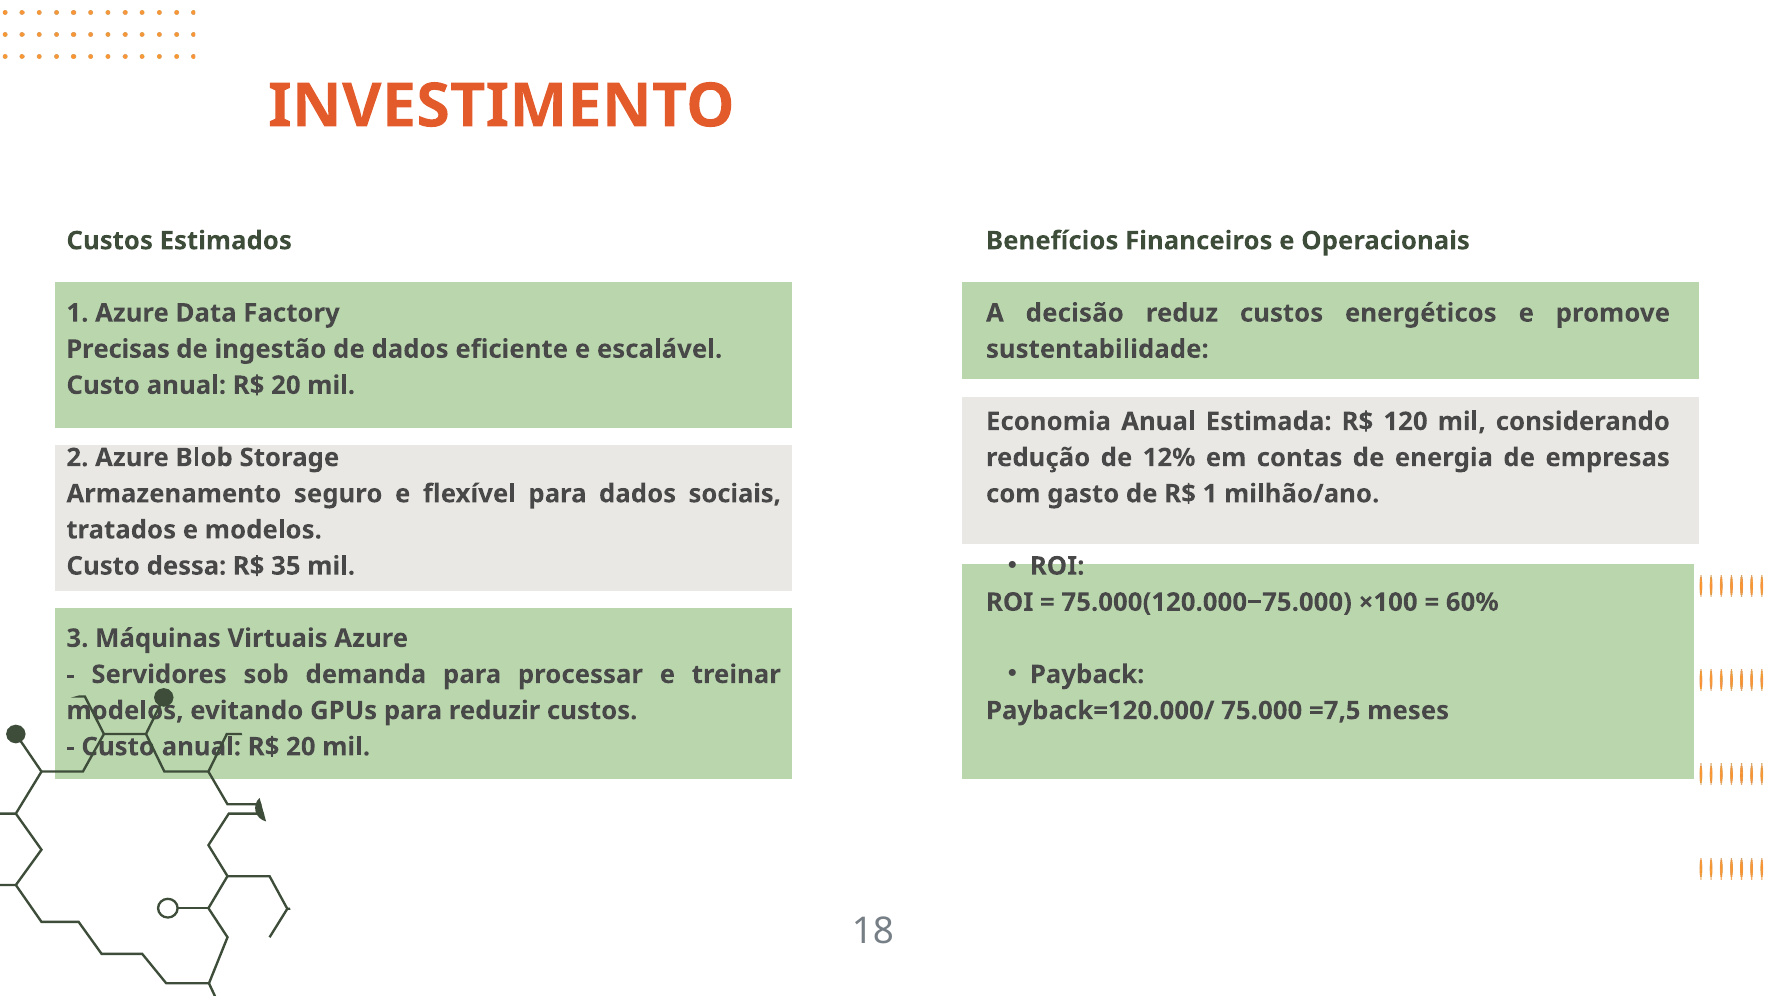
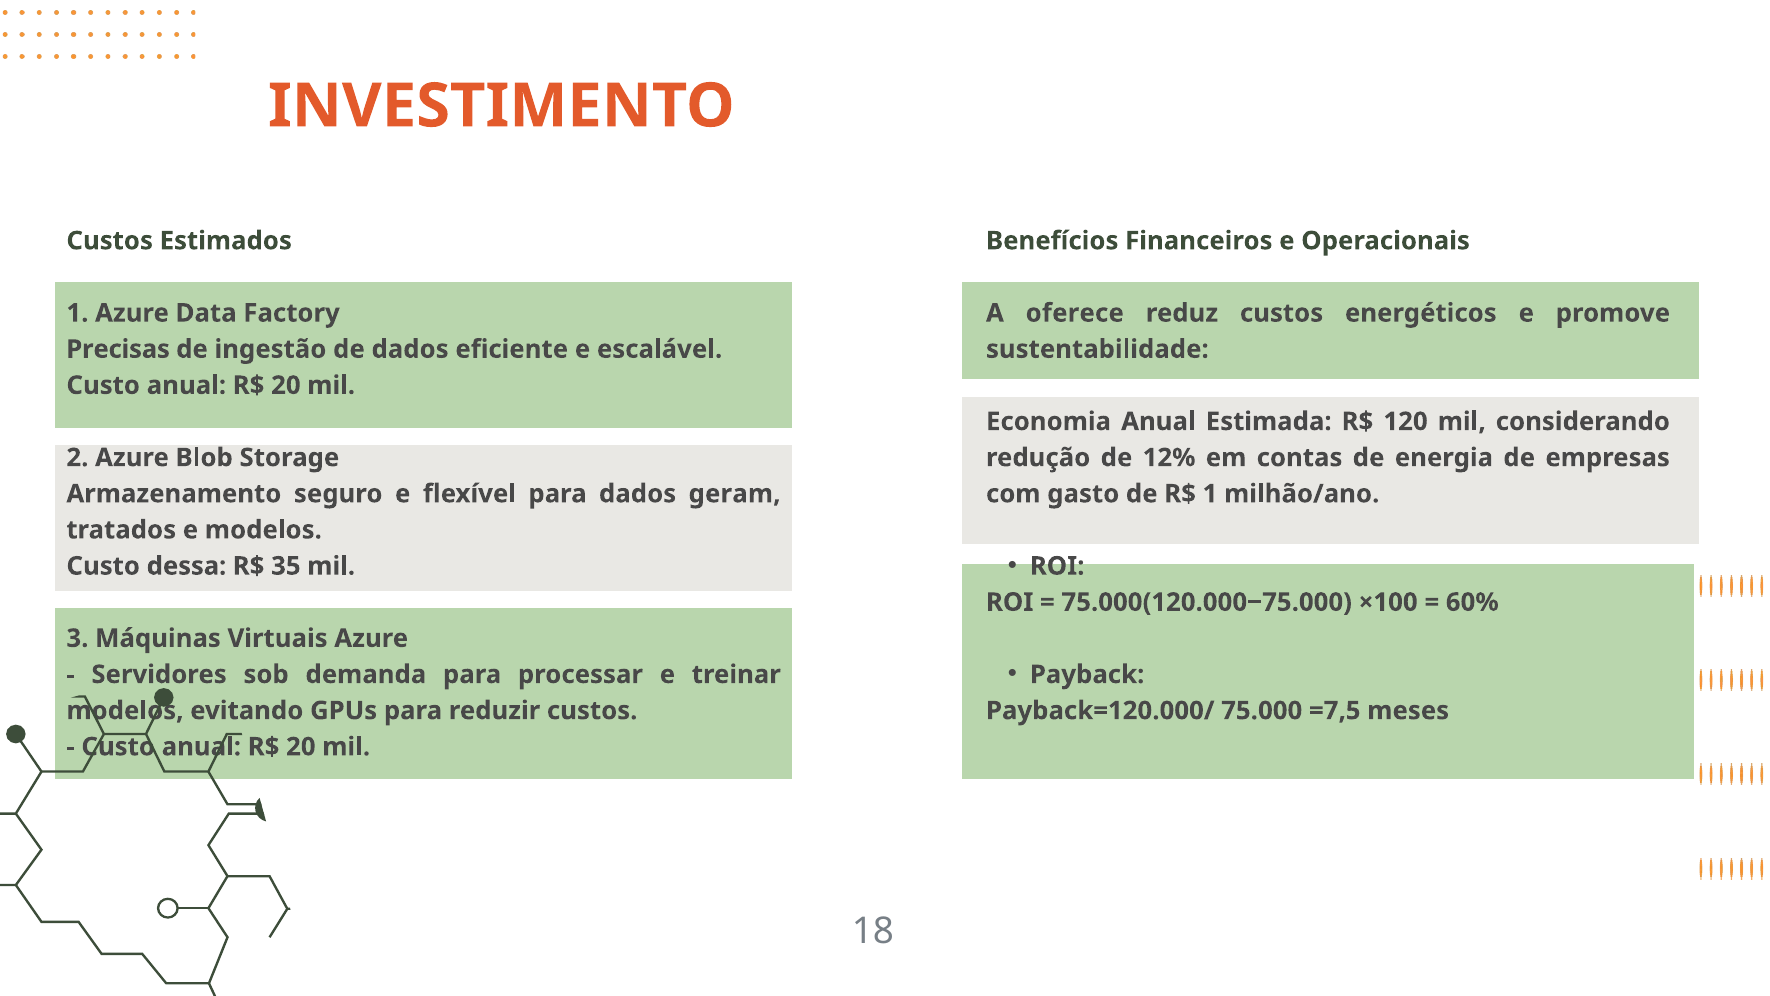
decisão: decisão -> oferece (1075, 313)
sociais: sociais -> geram (735, 494)
